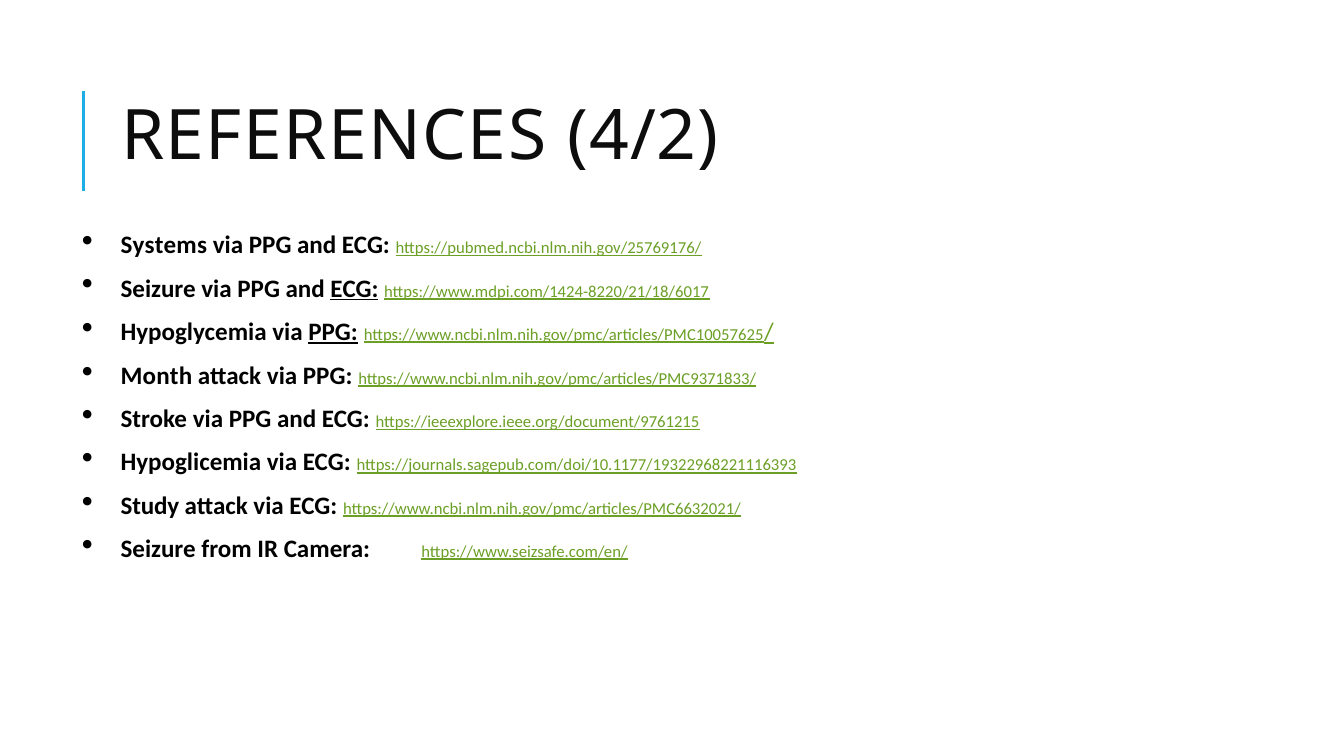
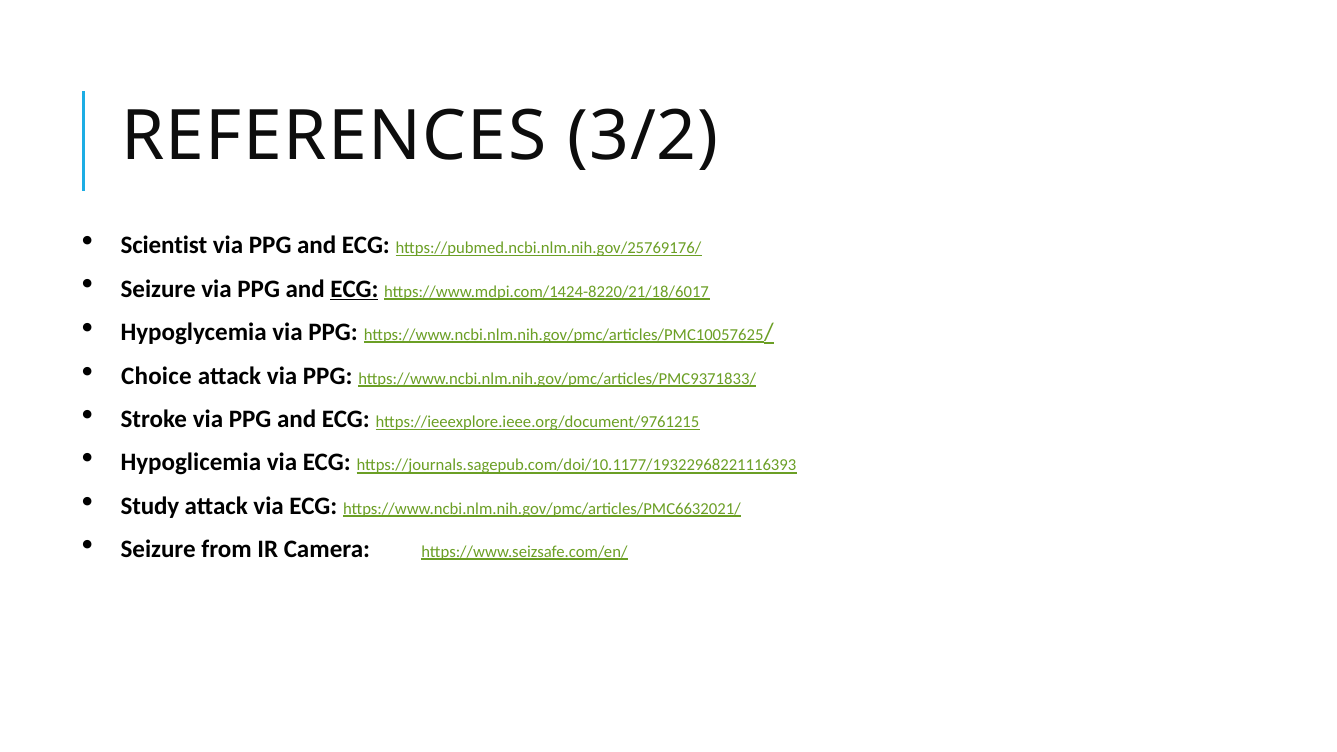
4/2: 4/2 -> 3/2 (643, 137)
Systems: Systems -> Scientist (164, 246)
PPG underline: present -> none (333, 332)
Month: Month -> Choice (156, 376)
